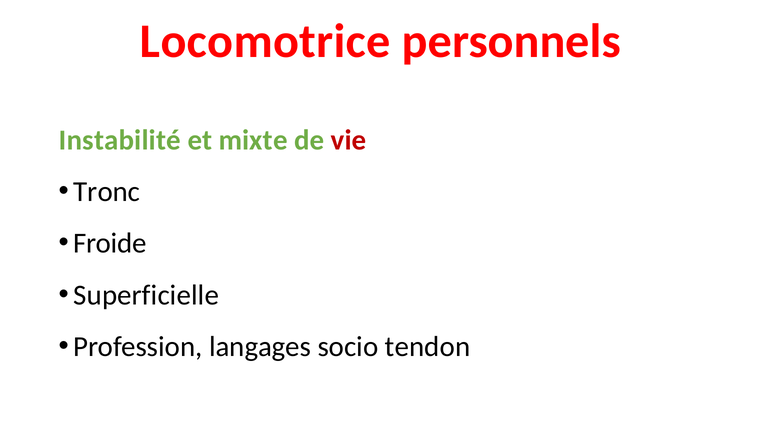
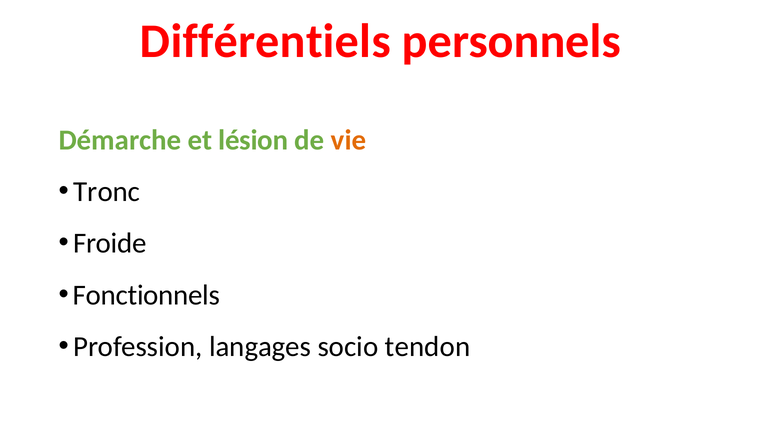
Locomotrice: Locomotrice -> Différentiels (265, 42)
Instabilité: Instabilité -> Démarche (120, 140)
mixte: mixte -> lésion (253, 140)
vie colour: red -> orange (349, 140)
Superficielle: Superficielle -> Fonctionnels (146, 295)
